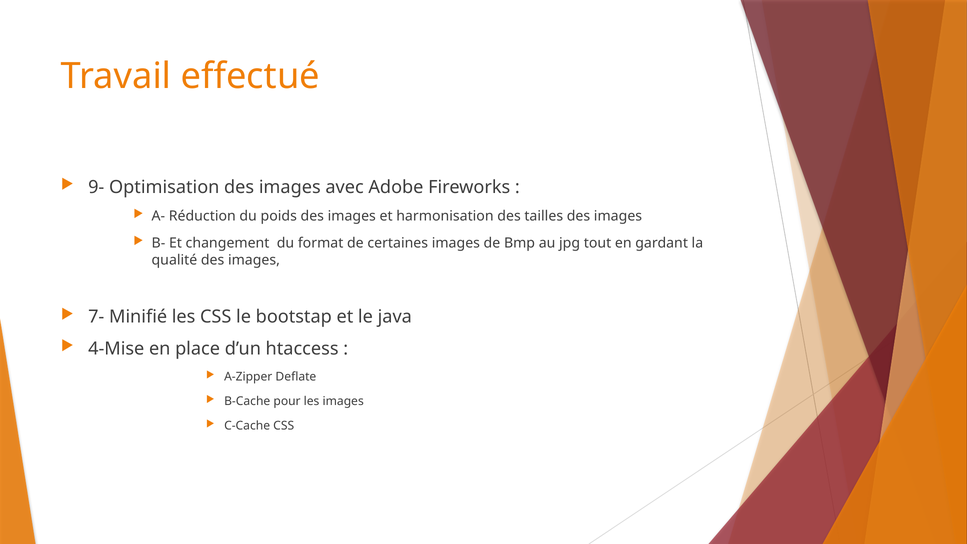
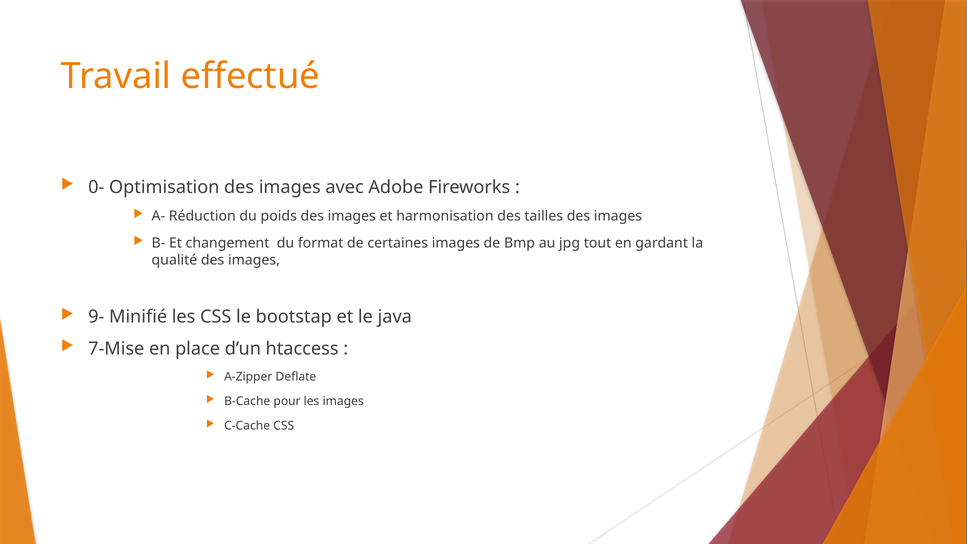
9-: 9- -> 0- (96, 187)
7-: 7- -> 9- (96, 317)
4-Mise: 4-Mise -> 7-Mise (116, 349)
